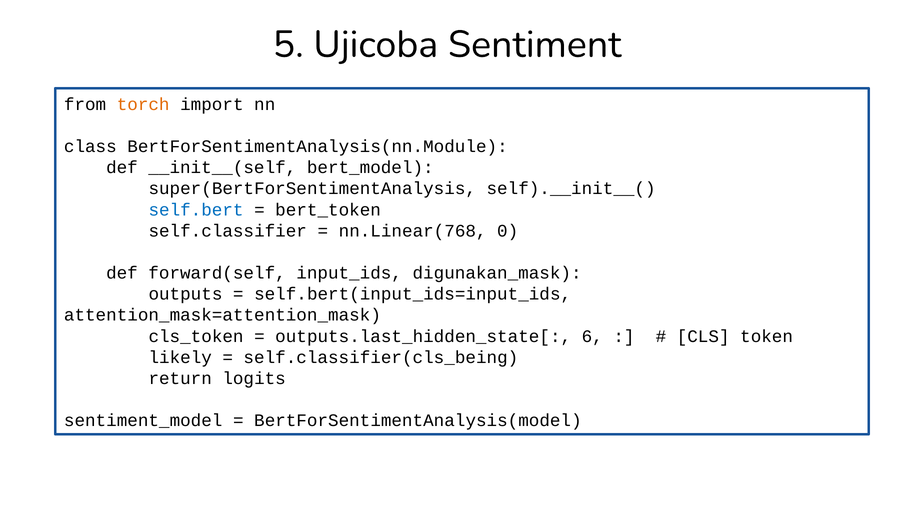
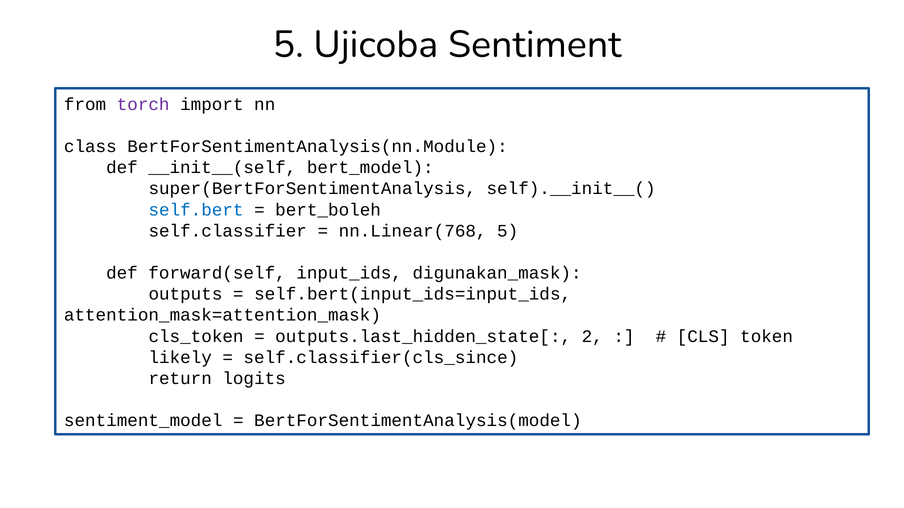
torch colour: orange -> purple (143, 104)
bert_token: bert_token -> bert_boleh (328, 210)
nn.Linear(768 0: 0 -> 5 (508, 231)
6: 6 -> 2 (592, 337)
self.classifier(cls_being: self.classifier(cls_being -> self.classifier(cls_since (381, 358)
